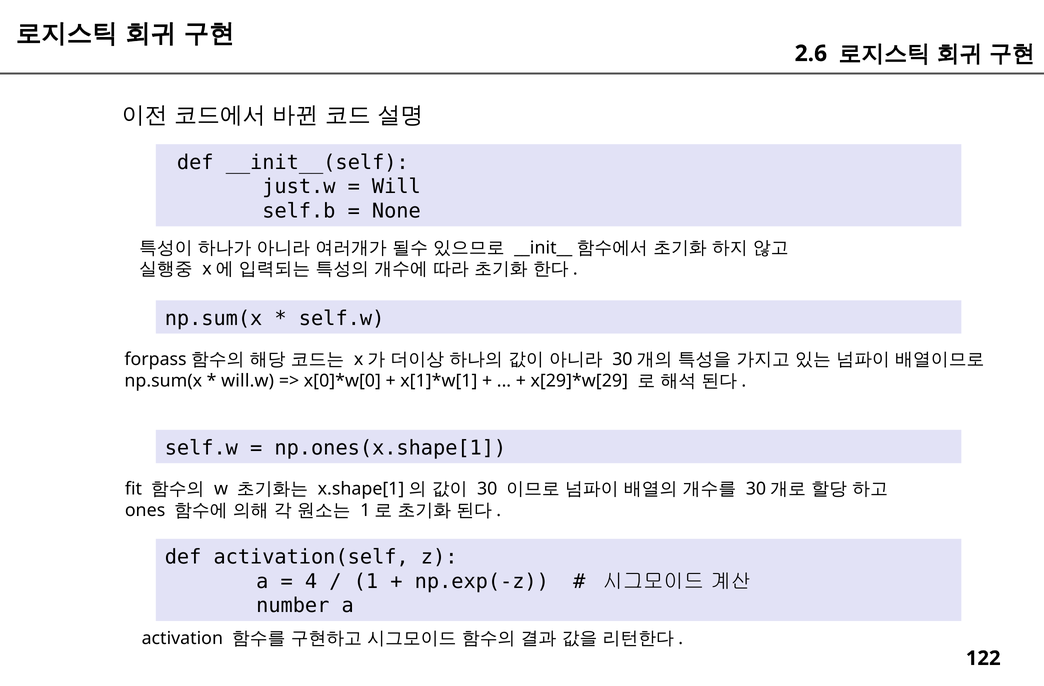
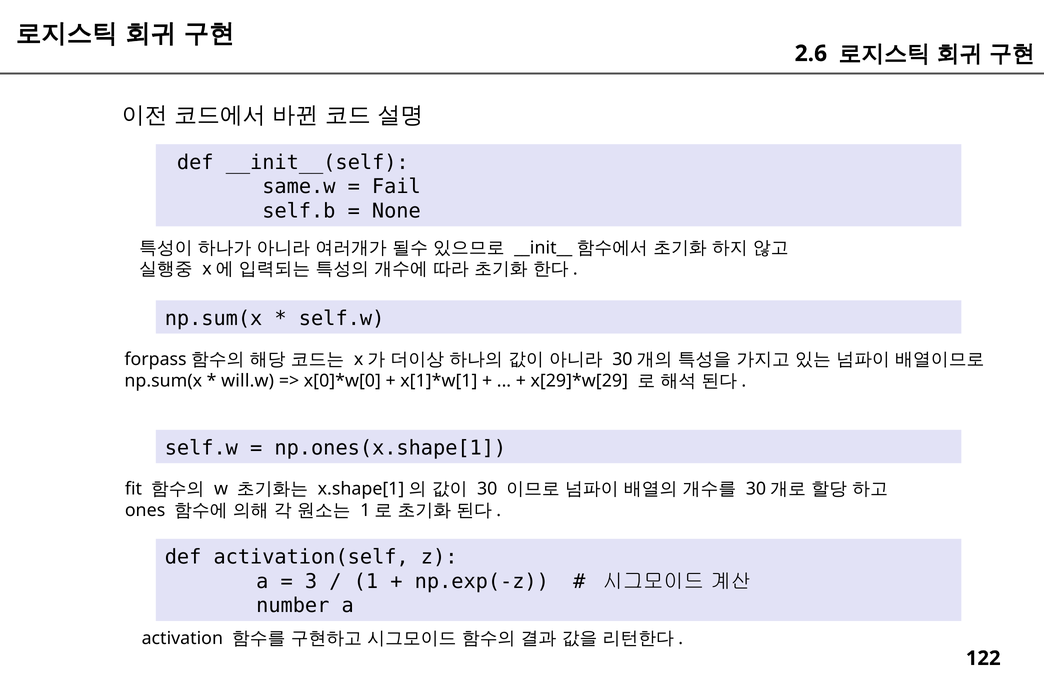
just.w: just.w -> same.w (299, 187)
Will: Will -> Fail (396, 187)
4: 4 -> 3 (311, 581)
